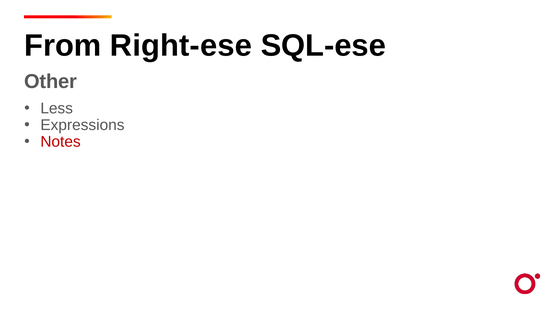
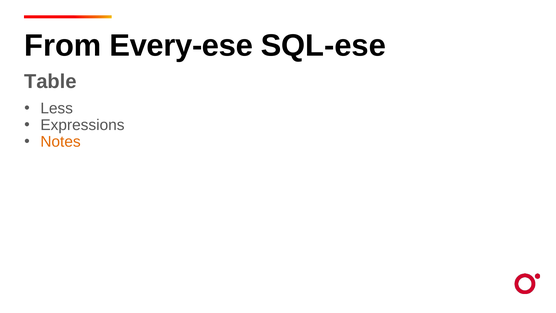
Right-ese: Right-ese -> Every-ese (181, 45)
Other: Other -> Table (50, 81)
Notes colour: red -> orange (61, 142)
